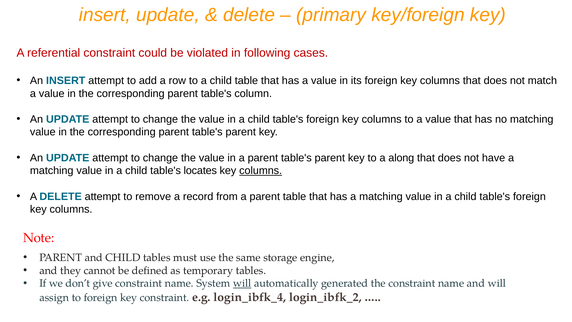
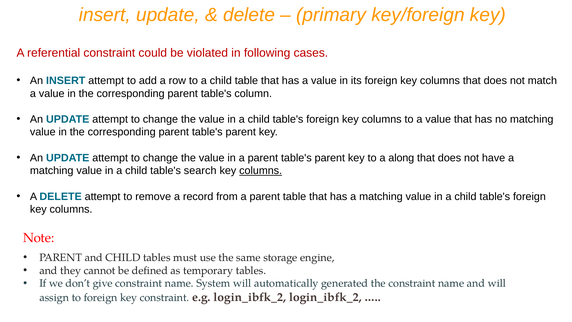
locates: locates -> search (200, 171)
will underline: present -> none (242, 283)
e.g login_ibfk_4: login_ibfk_4 -> login_ibfk_2 (250, 297)
